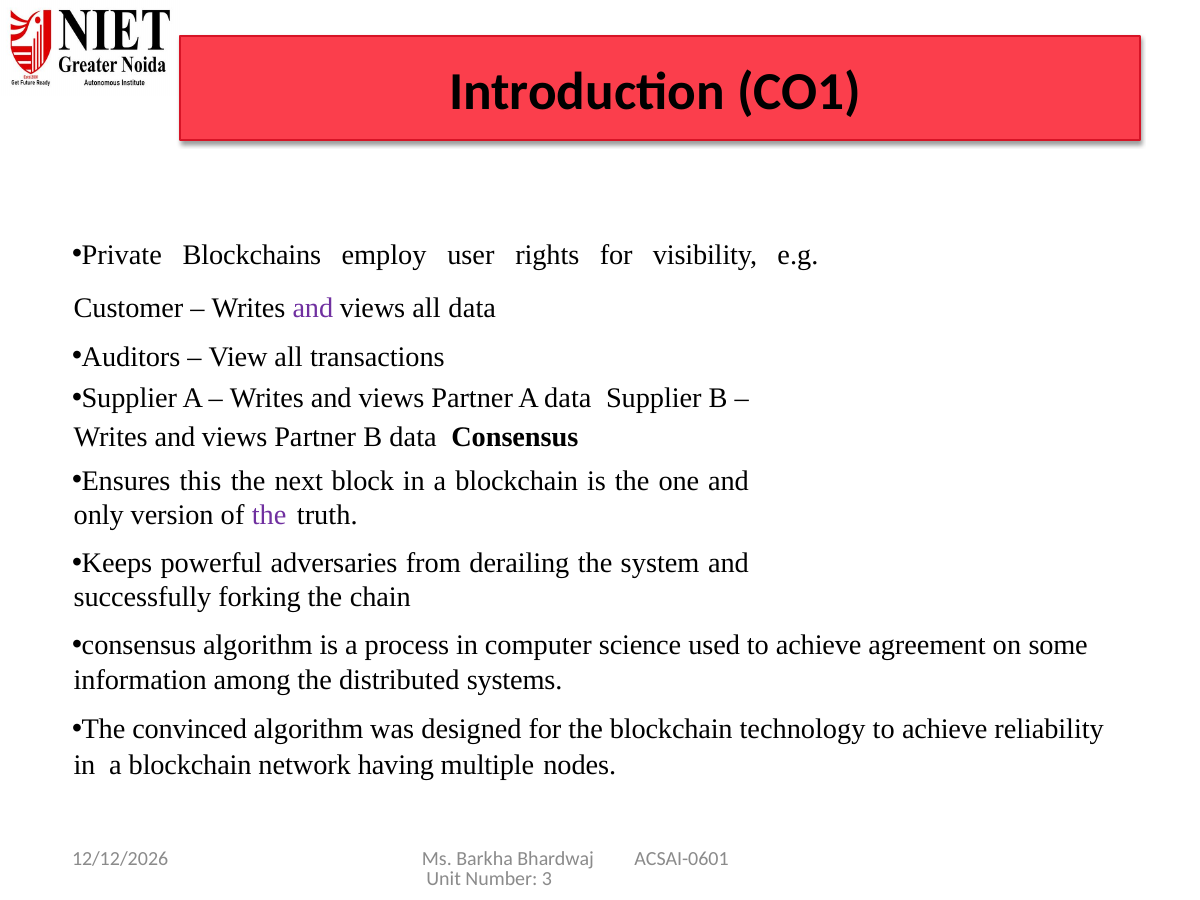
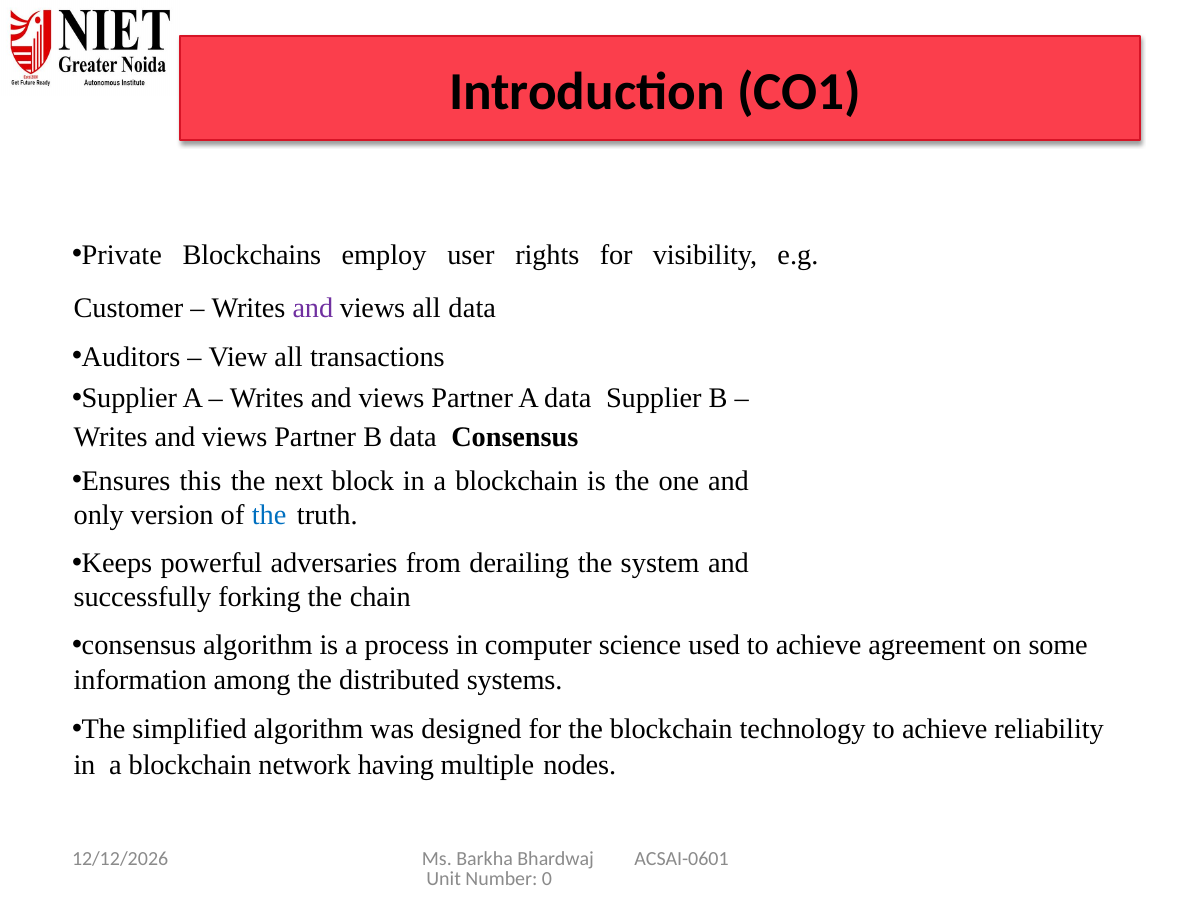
the colour: purple -> blue (269, 515)
convinced: convinced -> simplified (190, 729)
3: 3 -> 0 (547, 879)
